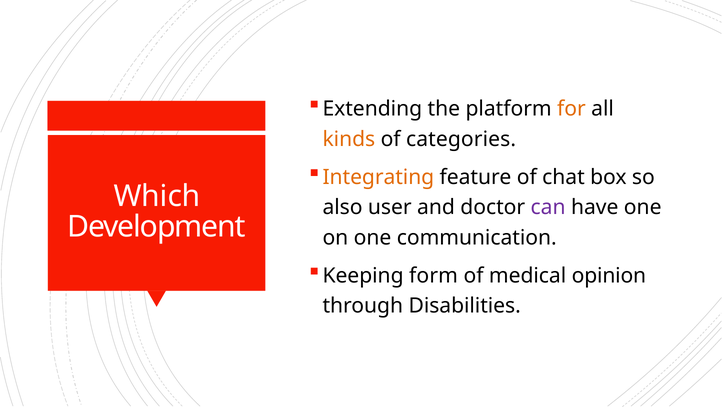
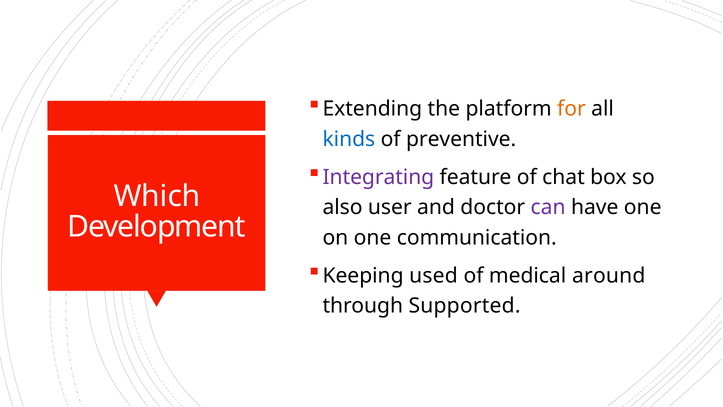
kinds colour: orange -> blue (349, 139)
categories: categories -> preventive (461, 139)
Integrating colour: orange -> purple (378, 177)
form: form -> used (433, 275)
opinion: opinion -> around (609, 275)
Disabilities: Disabilities -> Supported (465, 306)
